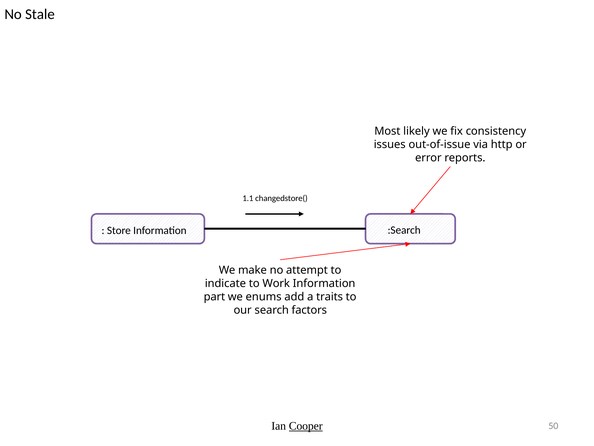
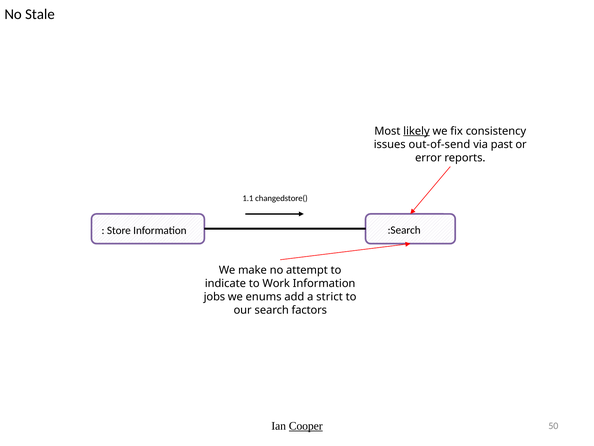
likely underline: none -> present (416, 131)
out-of-issue: out-of-issue -> out-of-send (439, 144)
http: http -> past (502, 144)
part: part -> jobs (214, 297)
traits: traits -> strict (330, 297)
